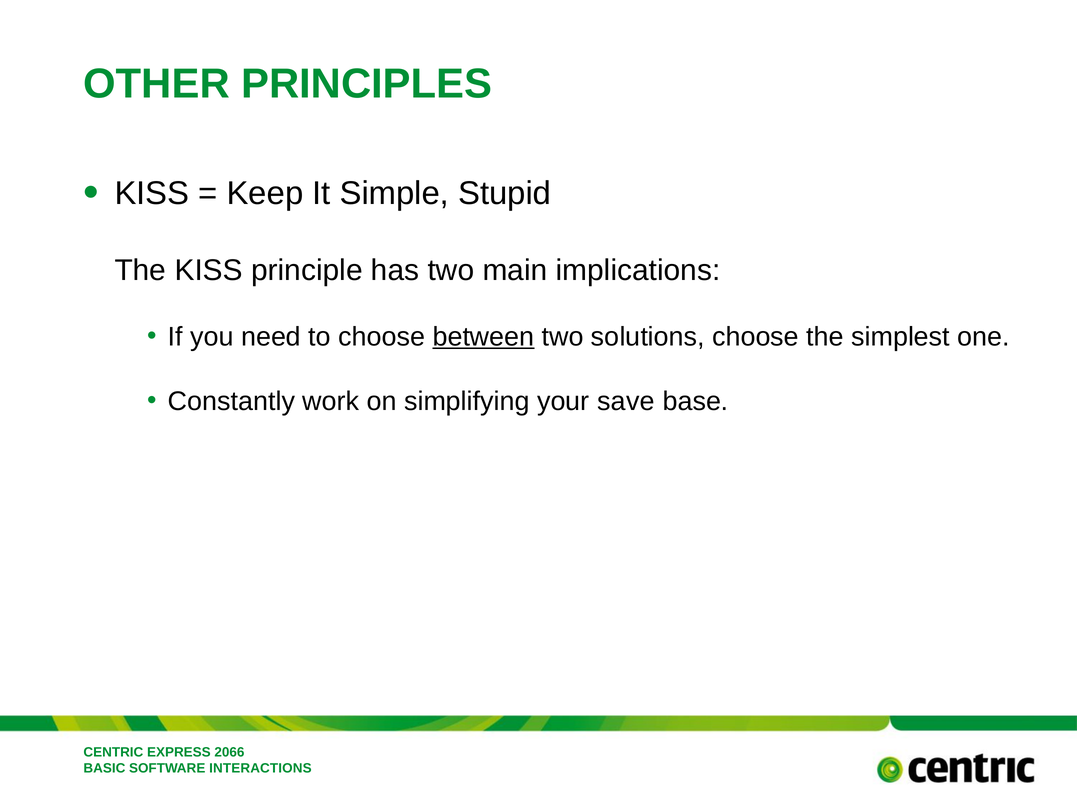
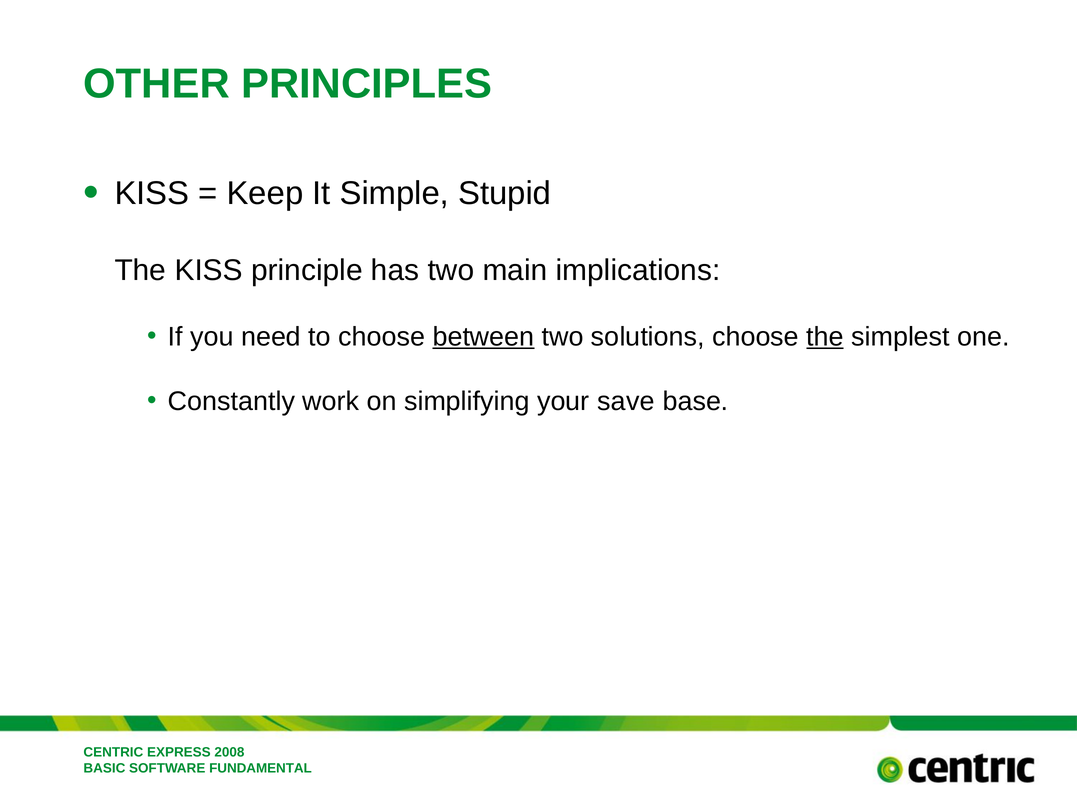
the underline: none -> present (825, 337)
2066: 2066 -> 2008 (229, 752)
INTERACTIONS: INTERACTIONS -> FUNDAMENTAL (261, 768)
